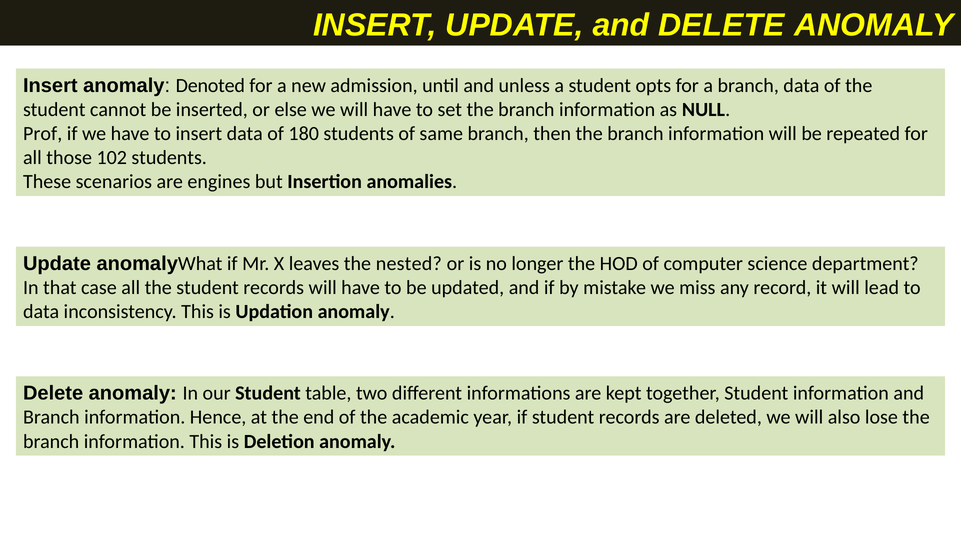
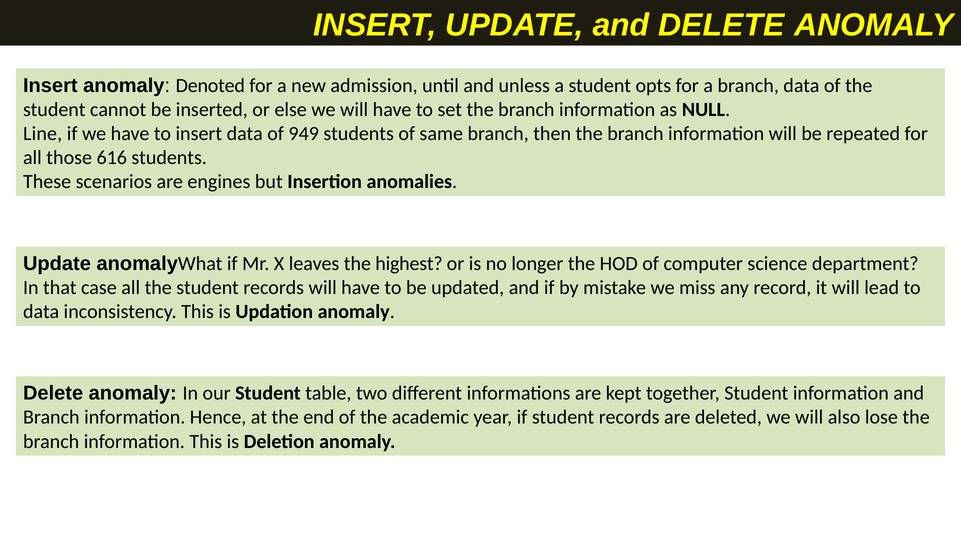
Prof: Prof -> Line (43, 134)
180: 180 -> 949 (304, 134)
102: 102 -> 616 (112, 158)
nested: nested -> highest (409, 264)
